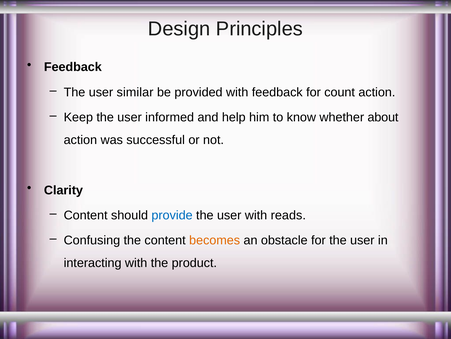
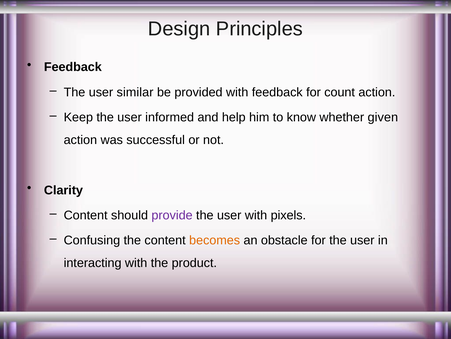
about: about -> given (383, 117)
provide colour: blue -> purple (172, 215)
reads: reads -> pixels (288, 215)
